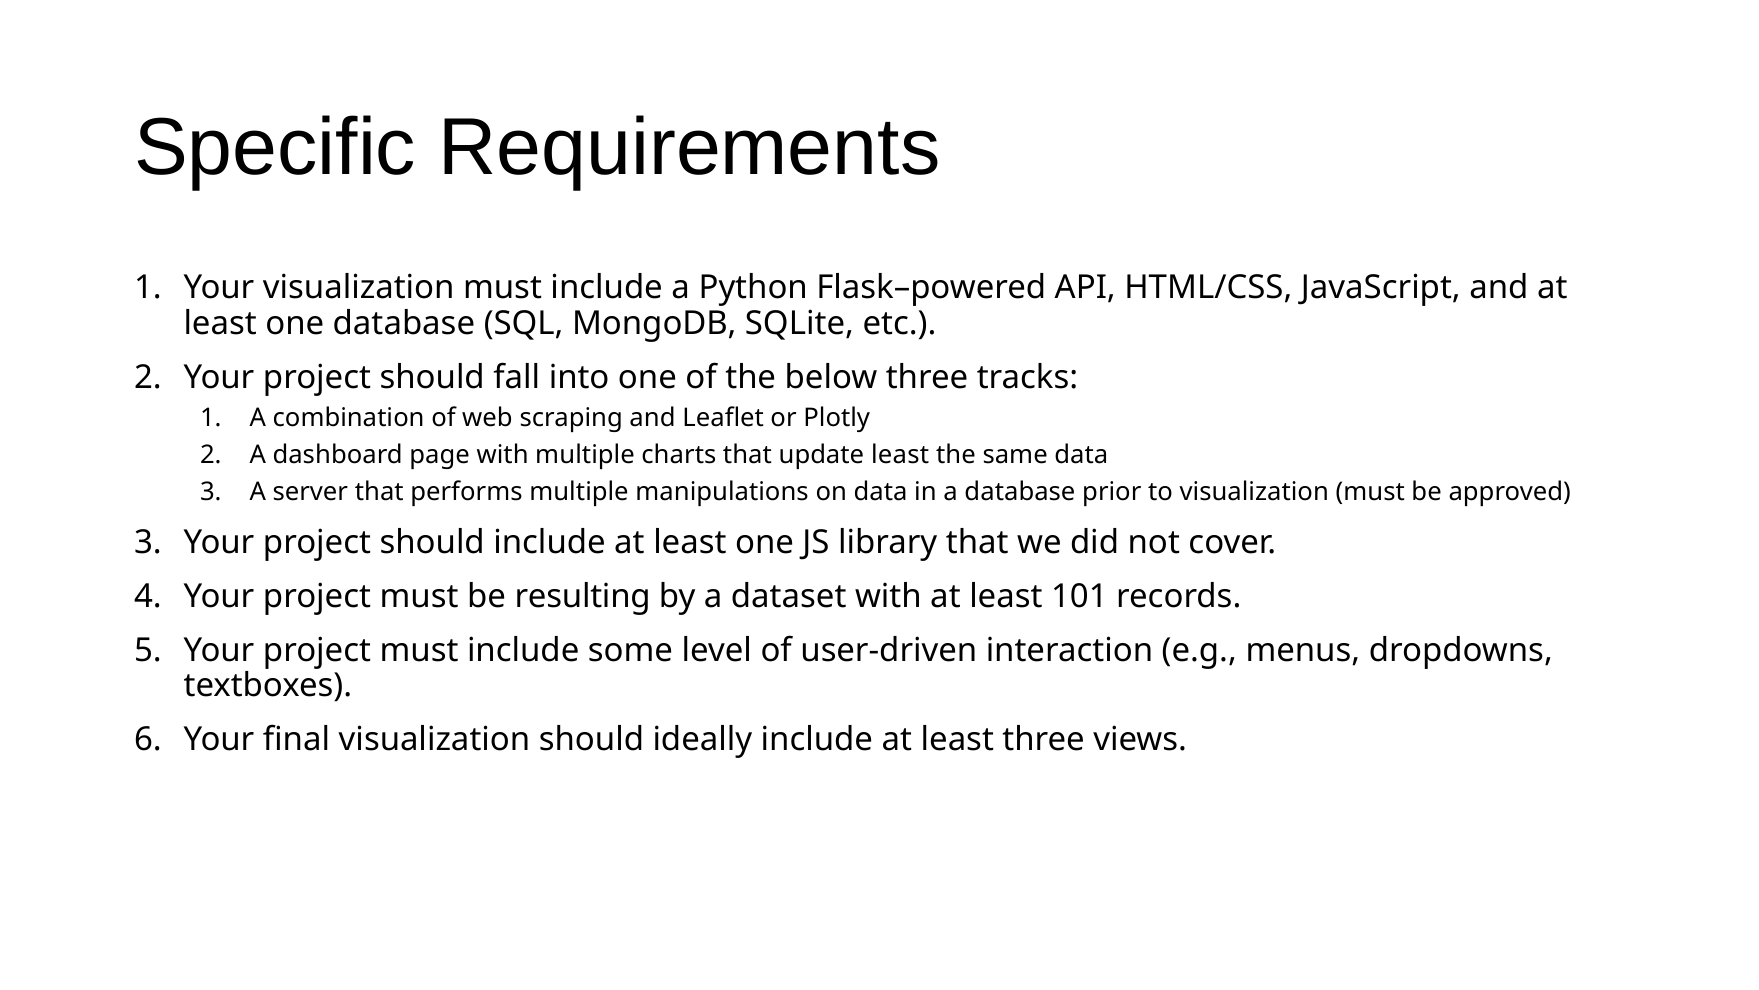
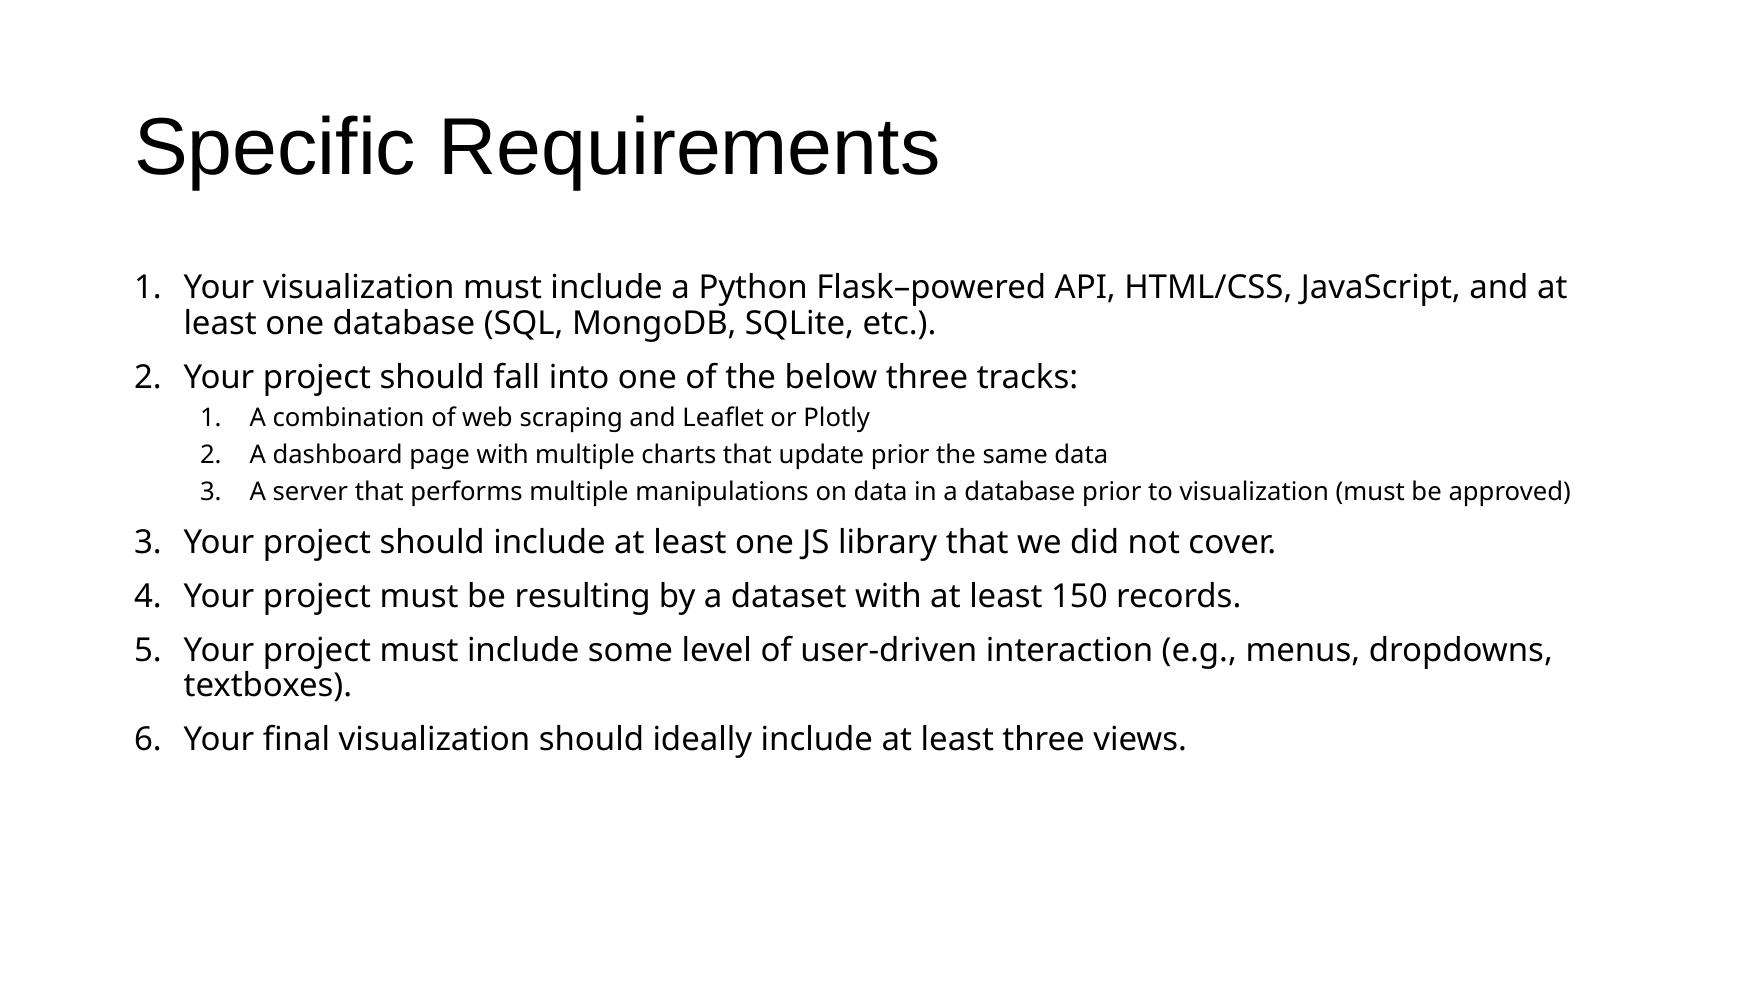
update least: least -> prior (900, 455)
101: 101 -> 150 (1079, 596)
